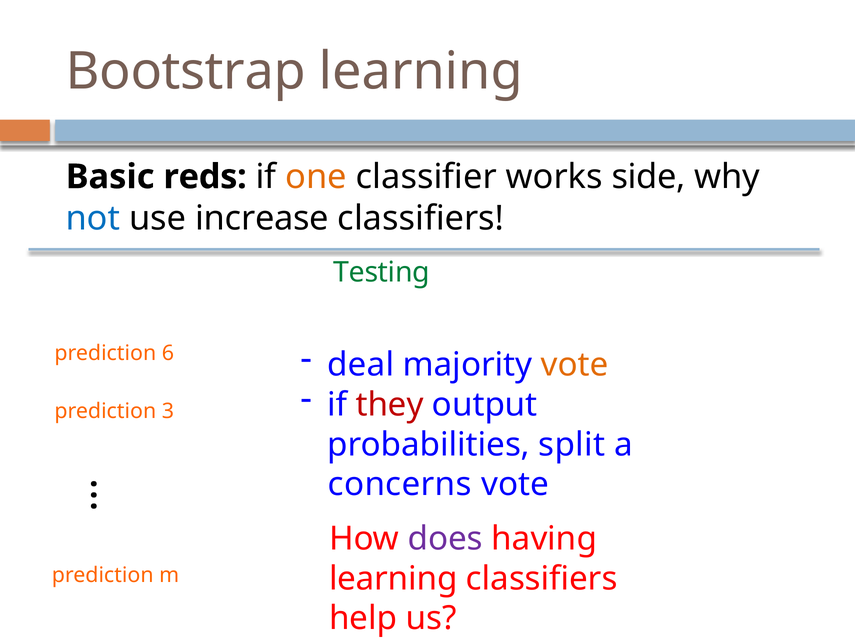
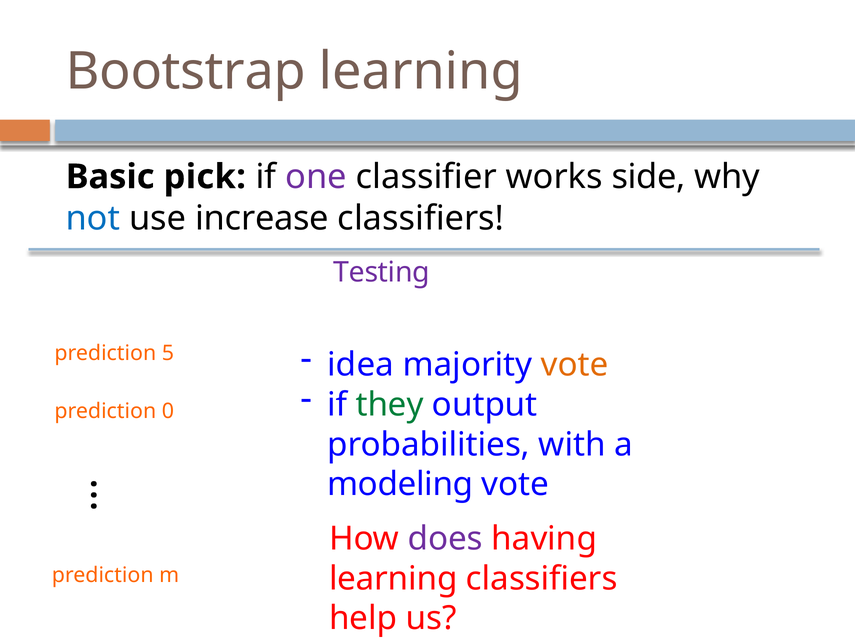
reds: reds -> pick (205, 177)
one colour: orange -> purple (316, 177)
Testing colour: green -> purple (382, 273)
6: 6 -> 5 (168, 353)
deal: deal -> idea (361, 365)
they colour: red -> green (390, 405)
3: 3 -> 0 (168, 412)
split: split -> with (572, 445)
concerns: concerns -> modeling (400, 485)
